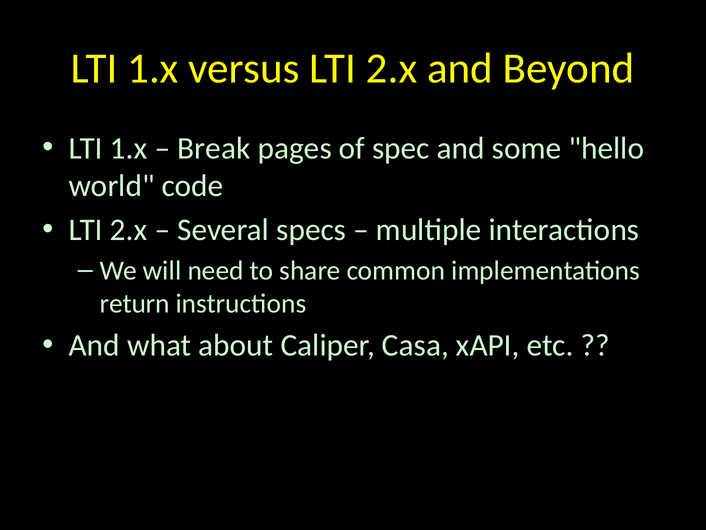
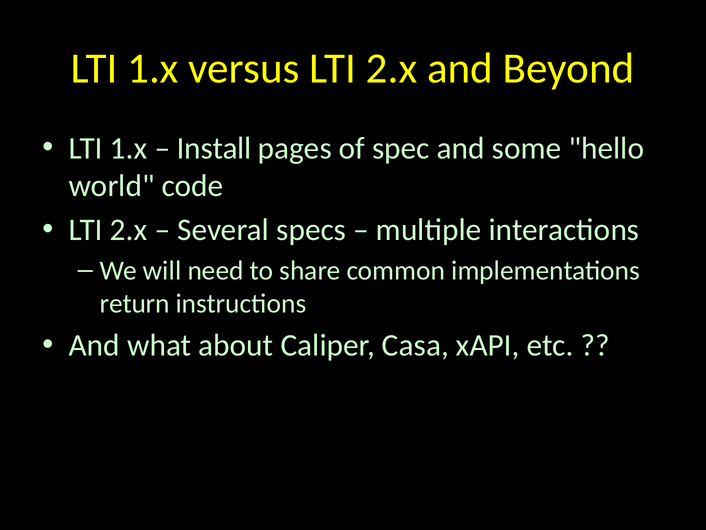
Break: Break -> Install (214, 148)
